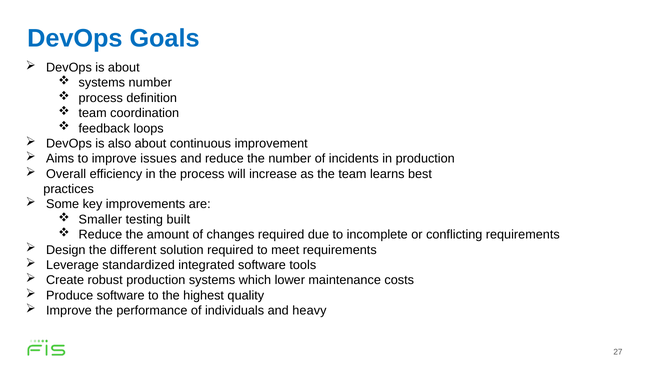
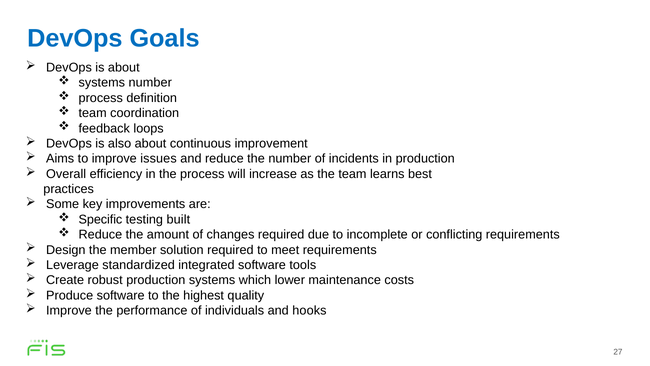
Smaller: Smaller -> Specific (100, 219)
different: different -> member (133, 250)
heavy: heavy -> hooks (309, 310)
